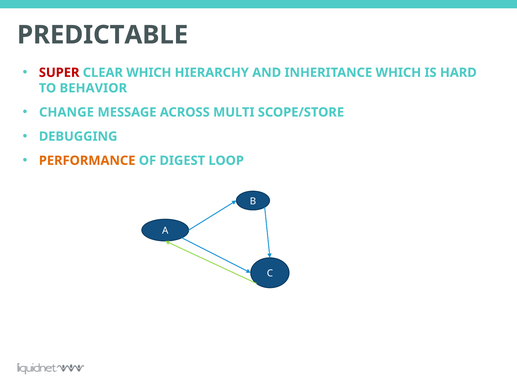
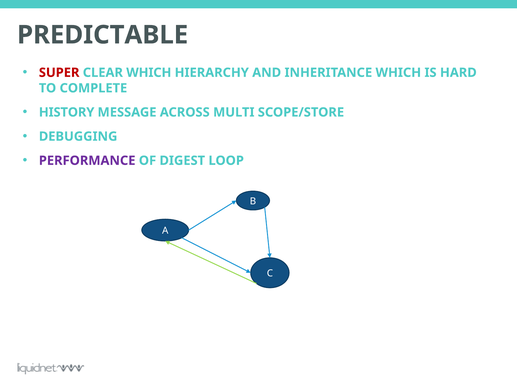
BEHAVIOR: BEHAVIOR -> COMPLETE (93, 88)
CHANGE: CHANGE -> HISTORY (67, 112)
PERFORMANCE colour: orange -> purple (87, 161)
